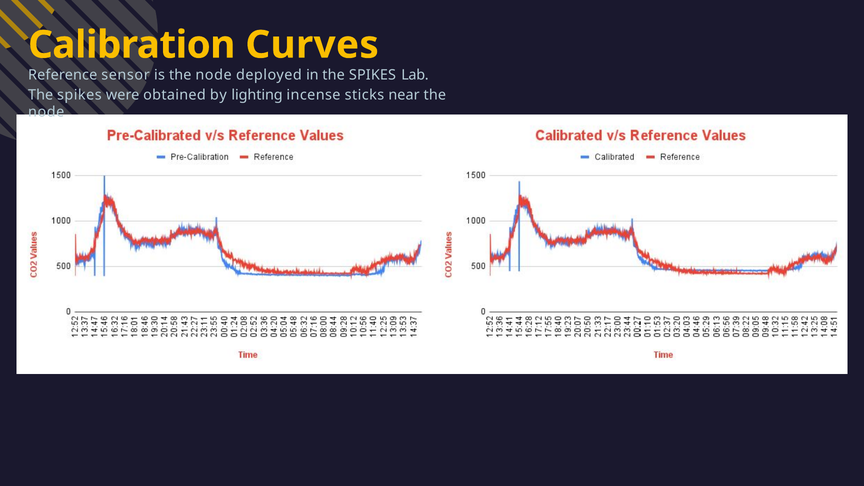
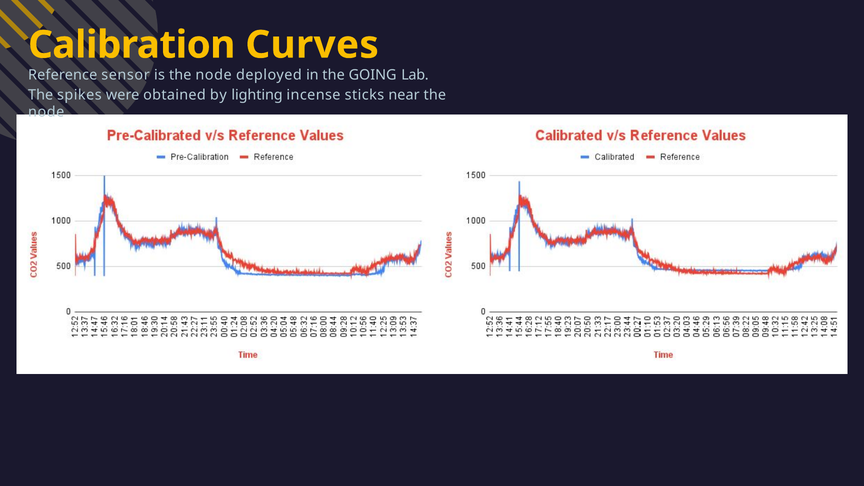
SPIKES: SPIKES -> GOING (373, 75)
